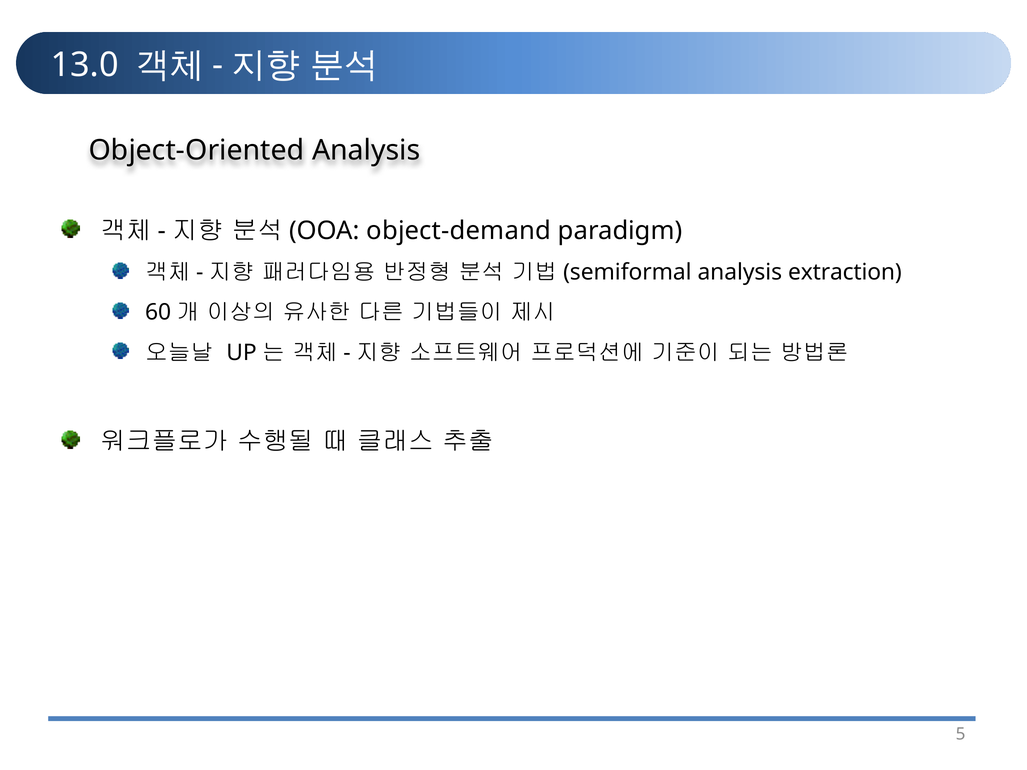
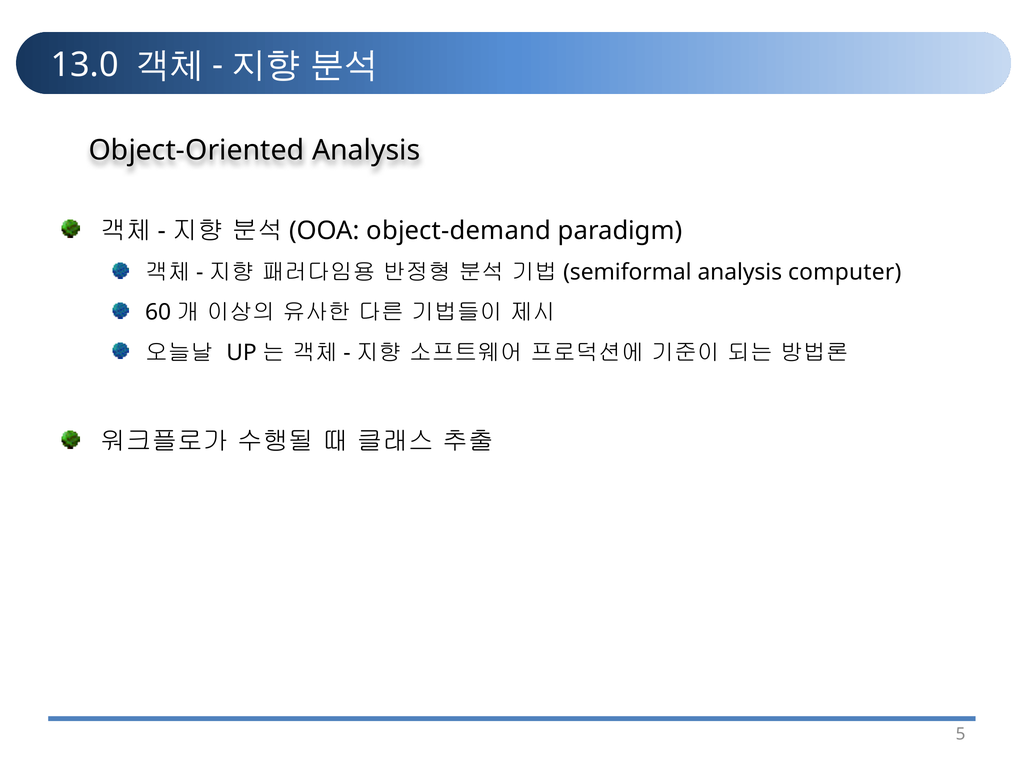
extraction: extraction -> computer (845, 272)
